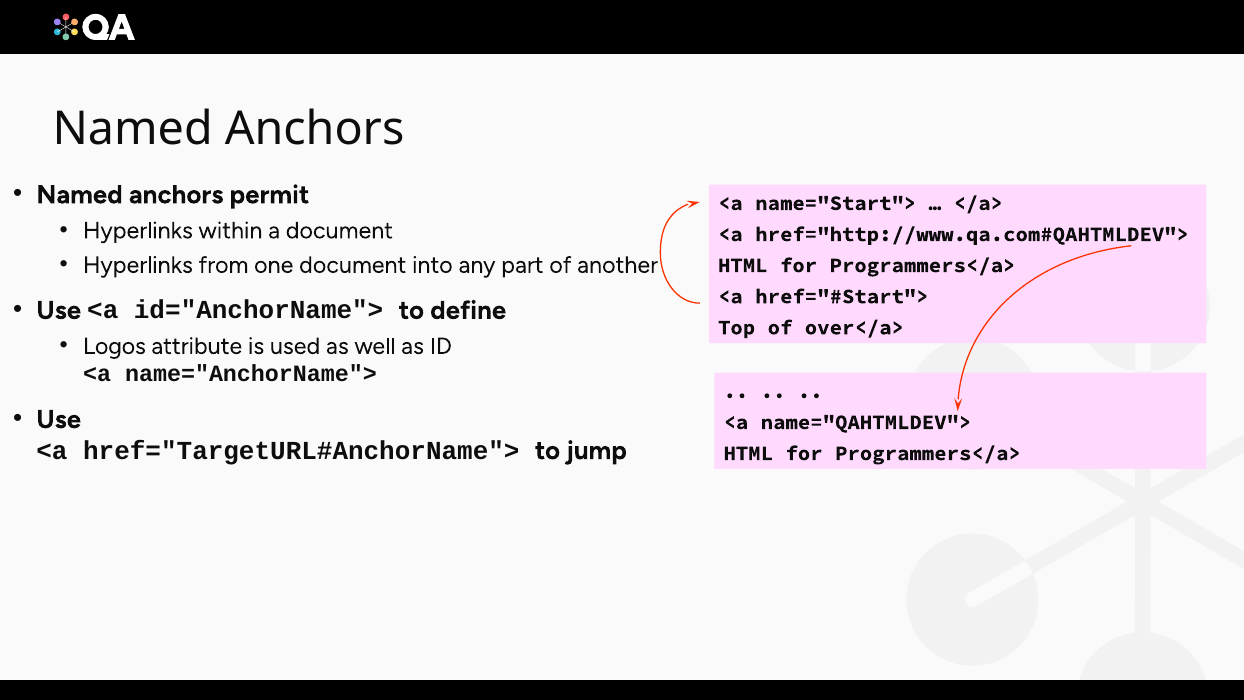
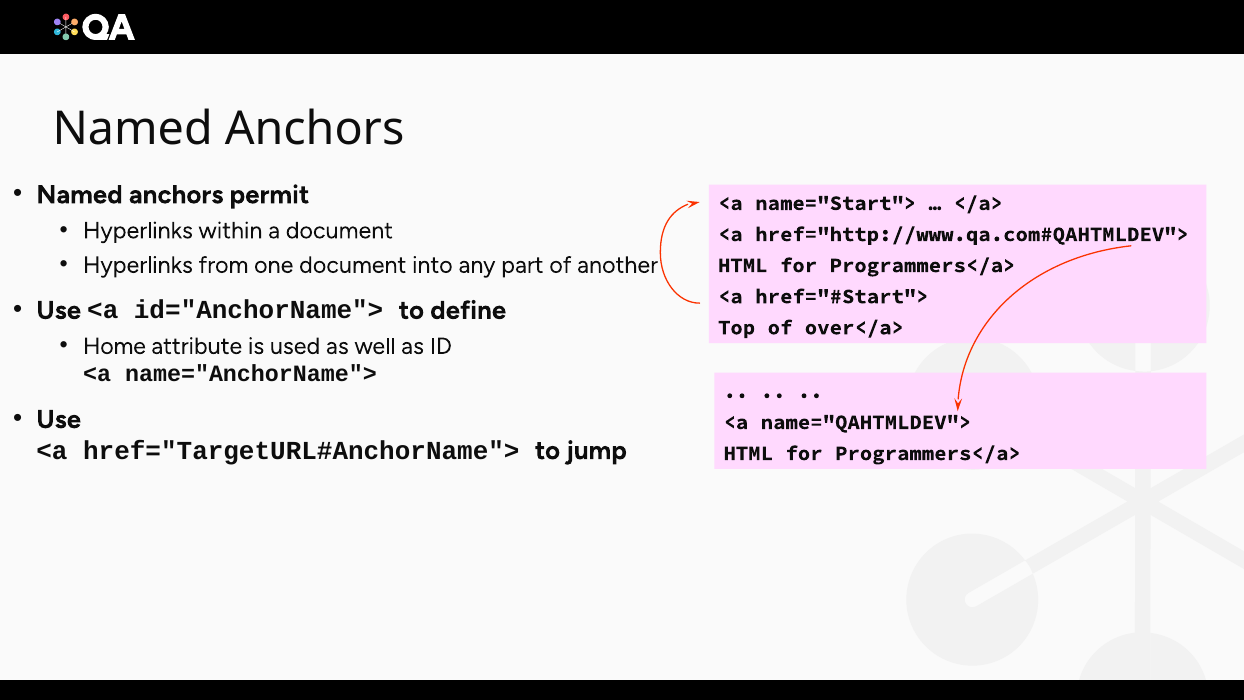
Logos: Logos -> Home (114, 346)
